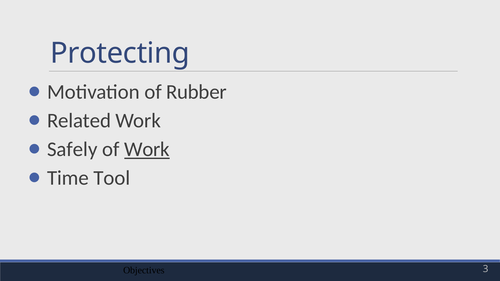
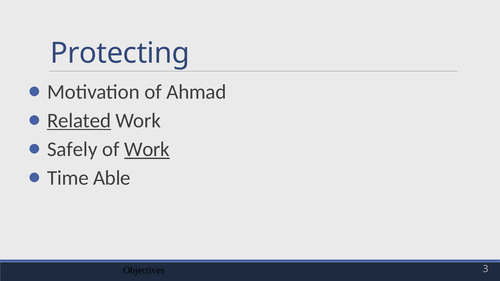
Rubber: Rubber -> Ahmad (196, 92)
Related underline: none -> present (79, 121)
Tool: Tool -> Able (112, 178)
